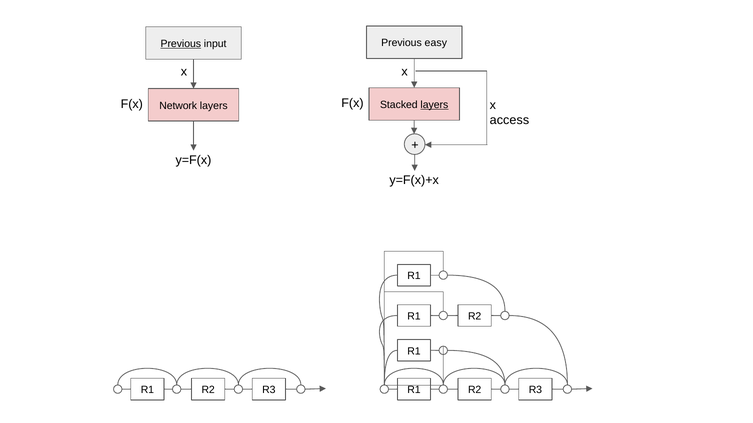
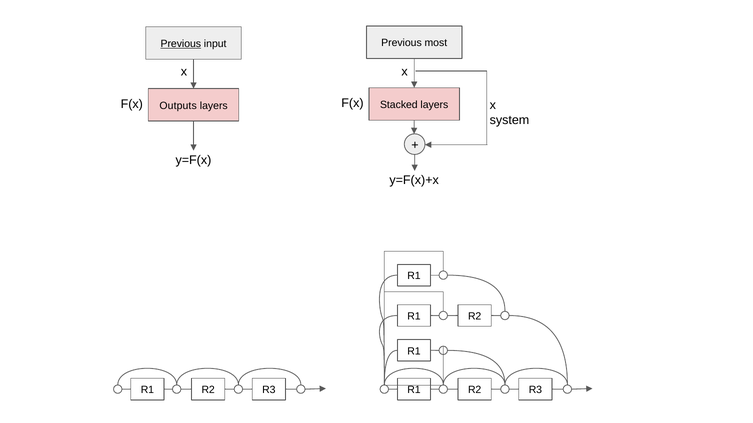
easy: easy -> most (436, 43)
layers underline: present -> none (434, 105)
Network: Network -> Outputs (178, 106)
access: access -> system (509, 120)
